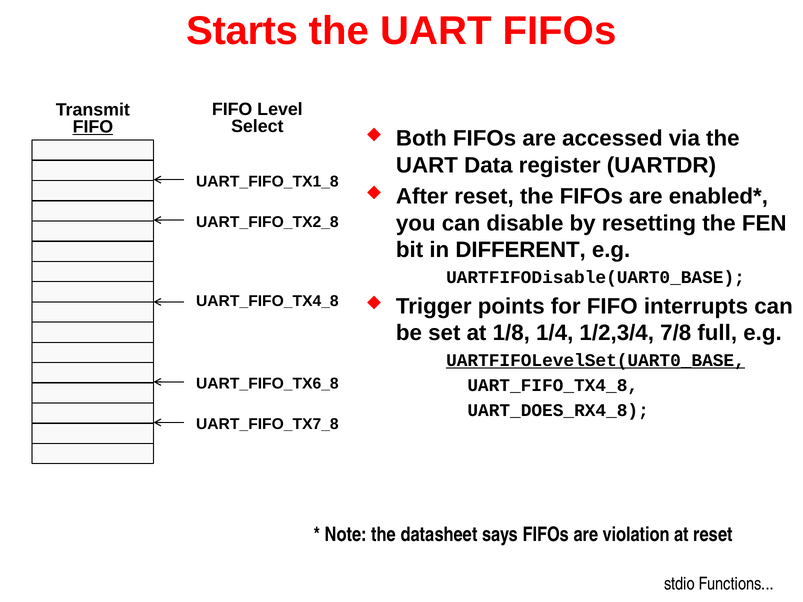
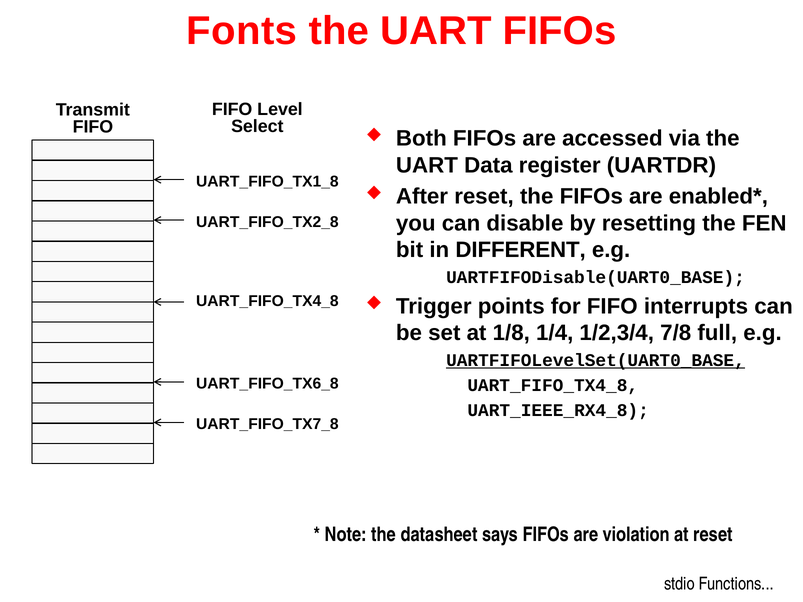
Starts: Starts -> Fonts (242, 31)
FIFO underline: present -> none (93, 127)
UART_DOES_RX4_8: UART_DOES_RX4_8 -> UART_IEEE_RX4_8 (558, 410)
